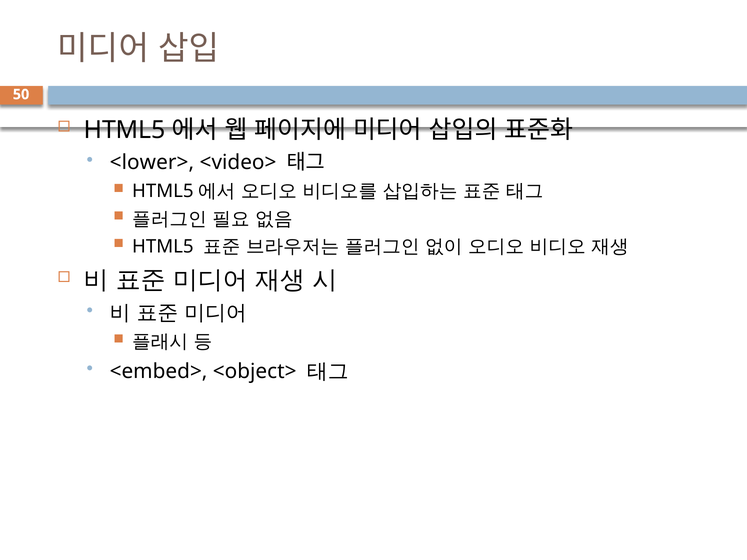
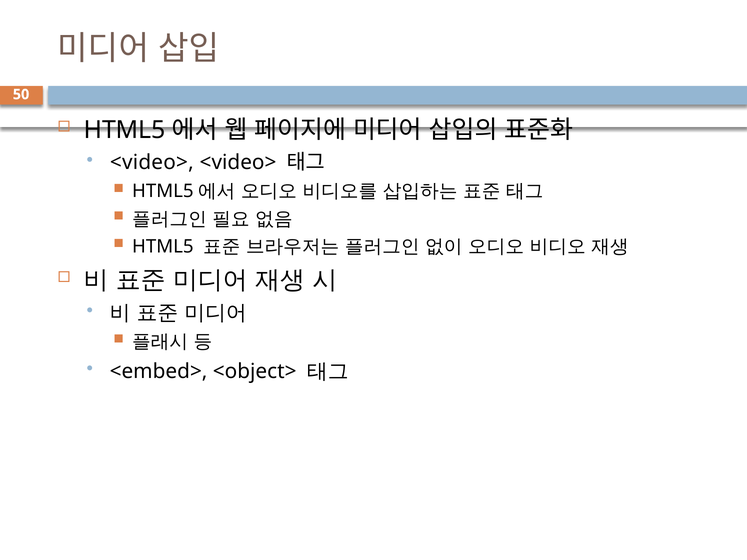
<lower>: <lower> -> <video> (152, 163)
